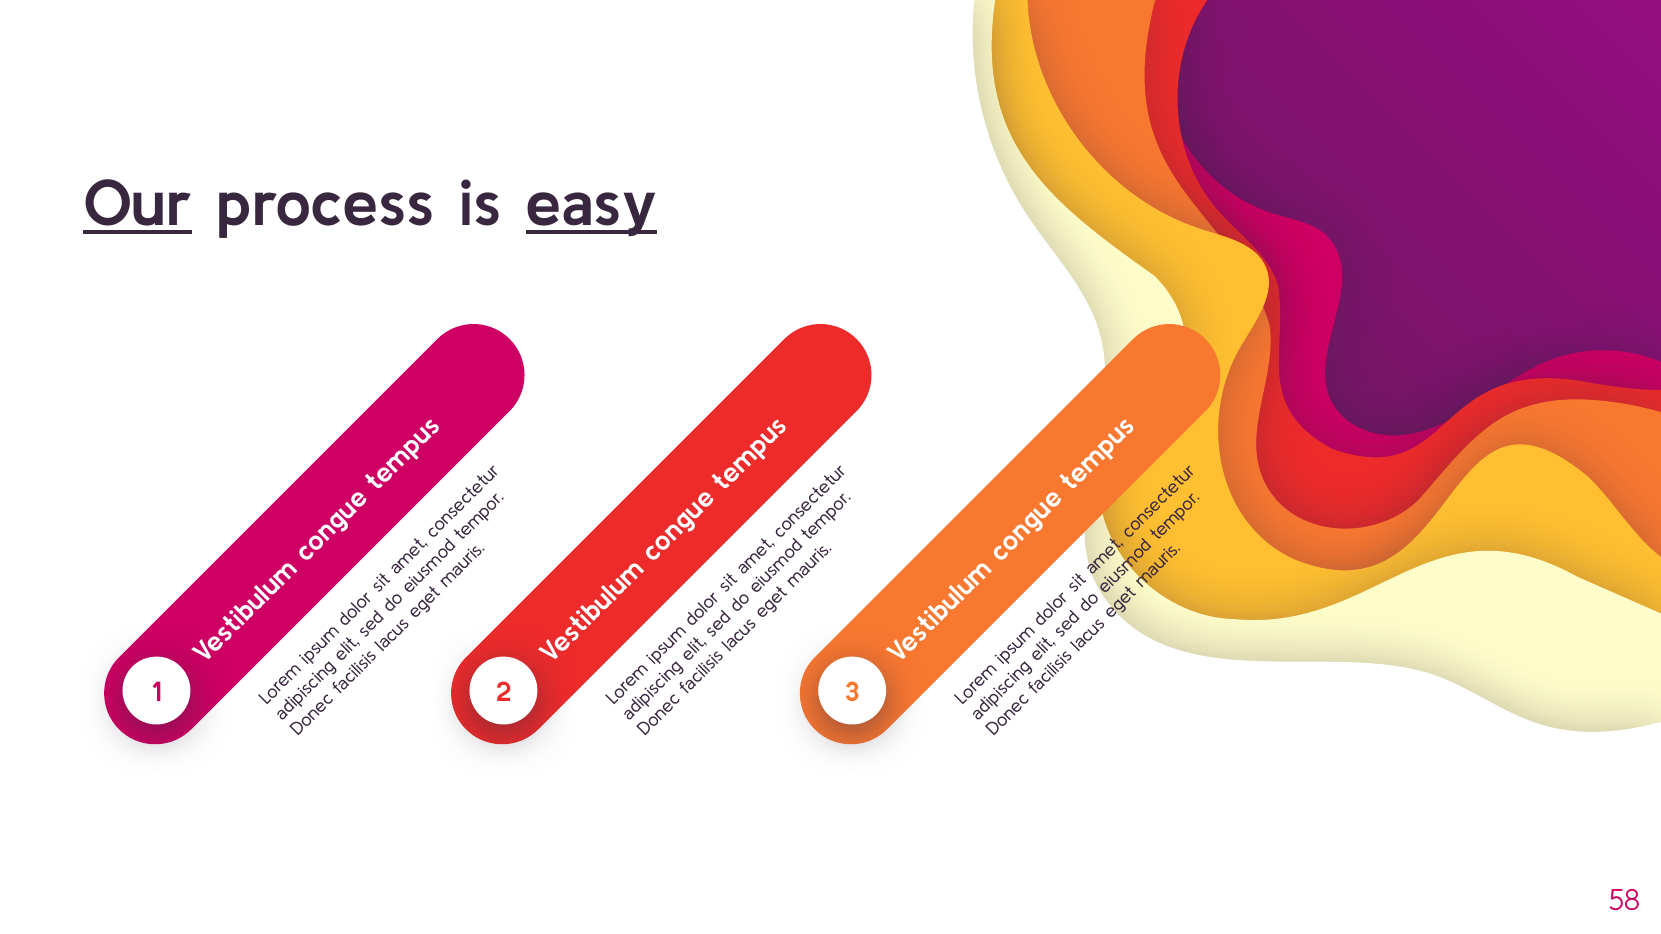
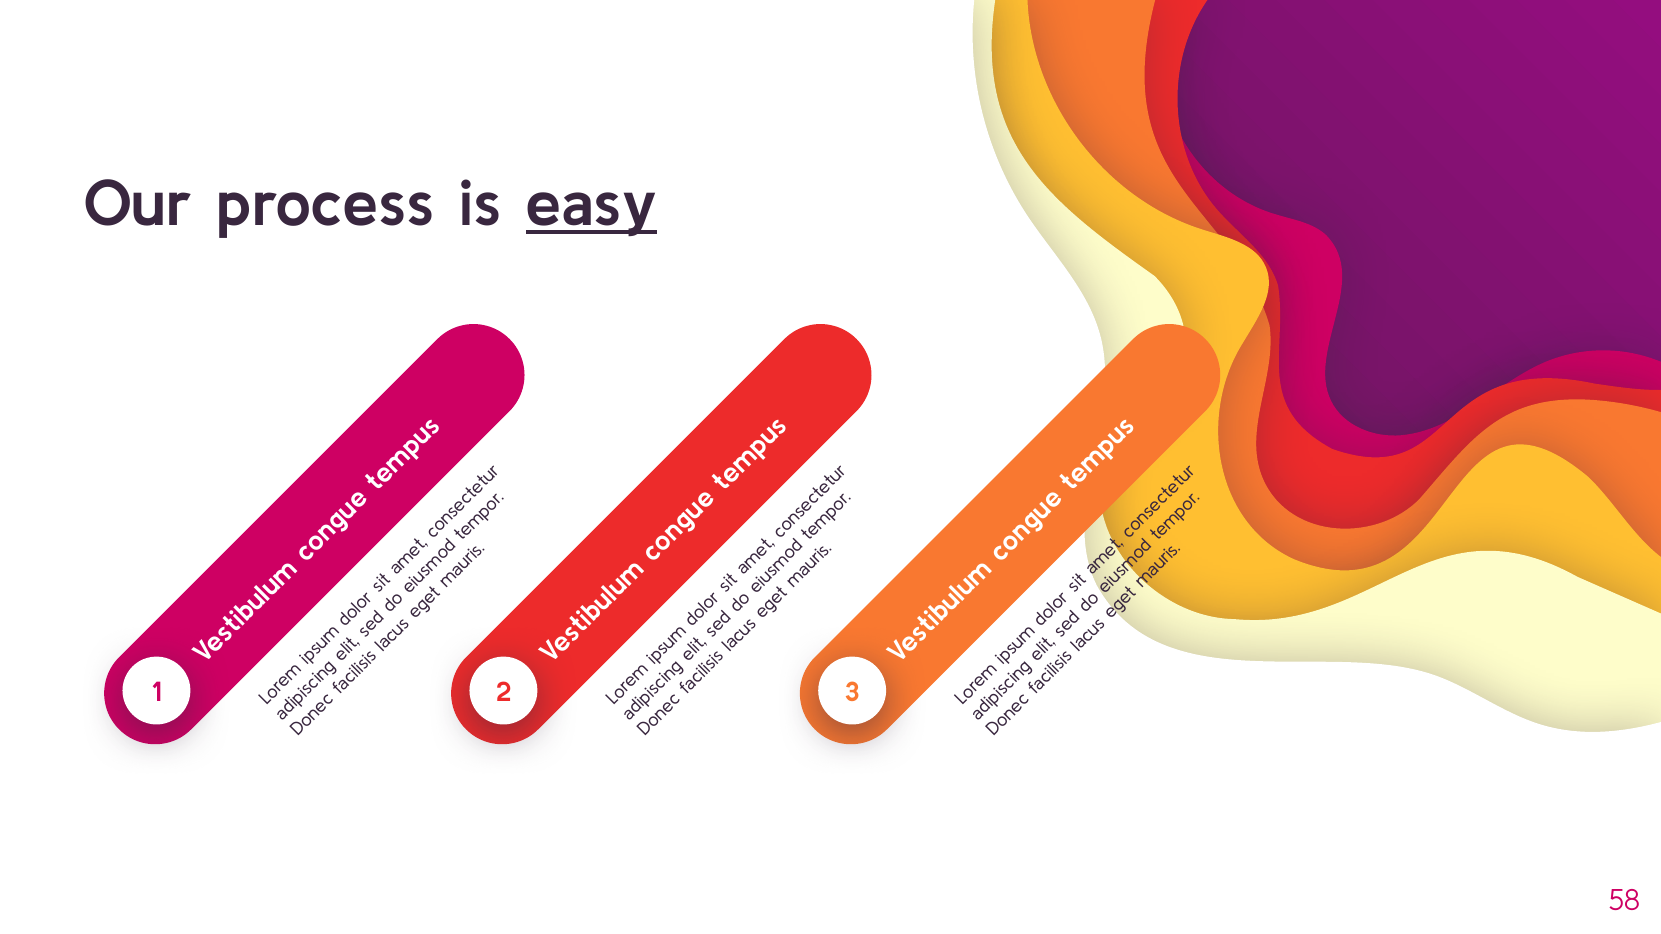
Our underline: present -> none (138, 204)
